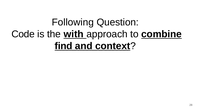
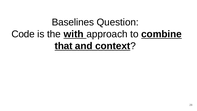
Following: Following -> Baselines (73, 22)
find: find -> that (64, 46)
